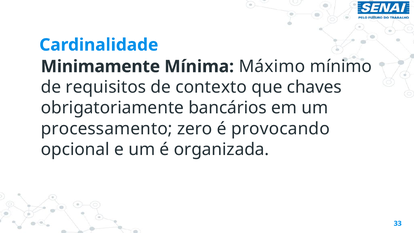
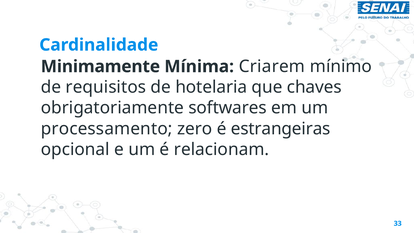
Máximo: Máximo -> Criarem (272, 66)
contexto: contexto -> hotelaria (211, 87)
bancários: bancários -> softwares (228, 108)
provocando: provocando -> estrangeiras (281, 129)
organizada: organizada -> relacionam (222, 149)
